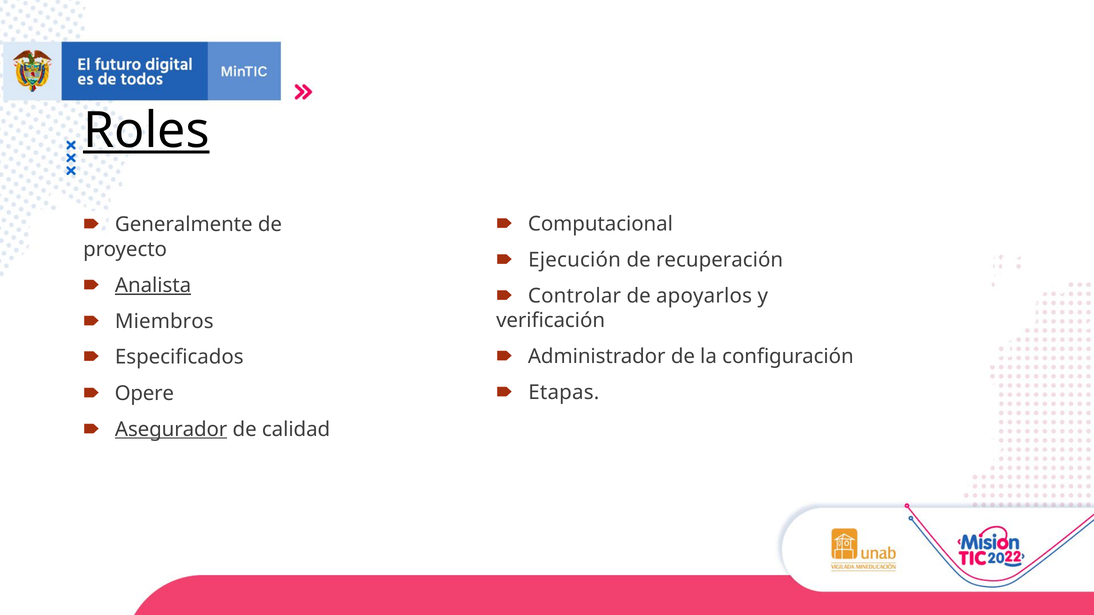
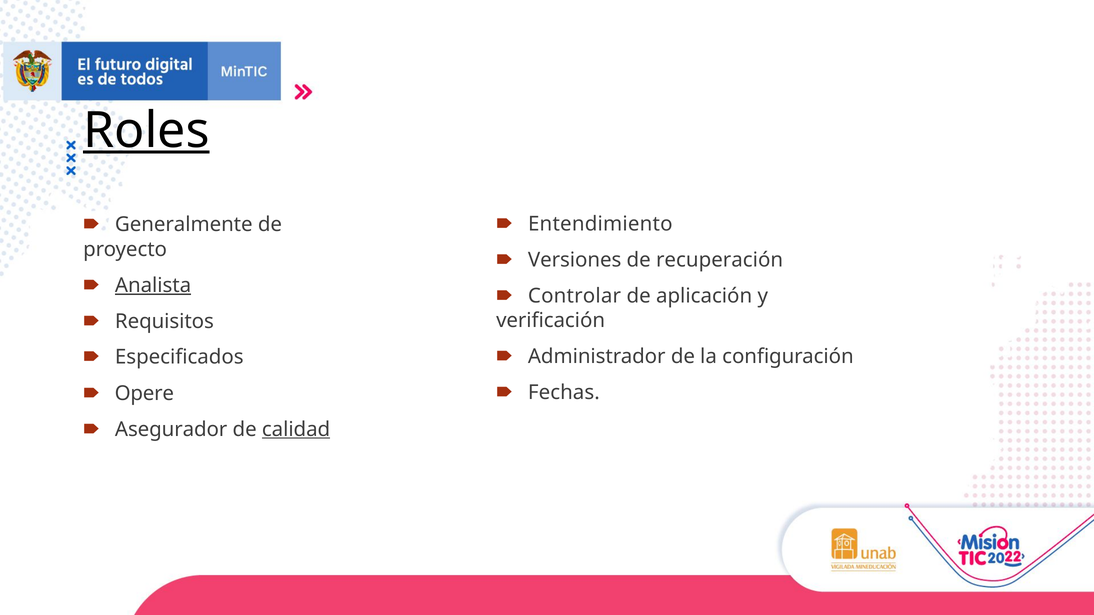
Computacional: Computacional -> Entendimiento (600, 224)
Ejecución: Ejecución -> Versiones (575, 260)
apoyarlos: apoyarlos -> aplicación (704, 296)
Miembros: Miembros -> Requisitos (164, 321)
Etapas: Etapas -> Fechas (564, 393)
Asegurador underline: present -> none (171, 430)
calidad underline: none -> present (296, 430)
